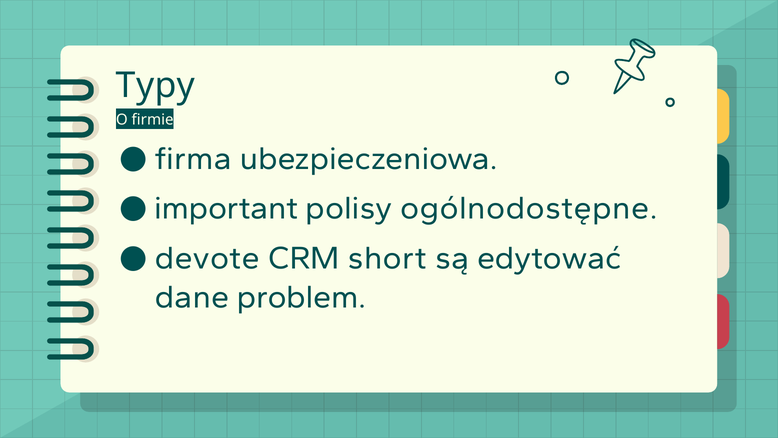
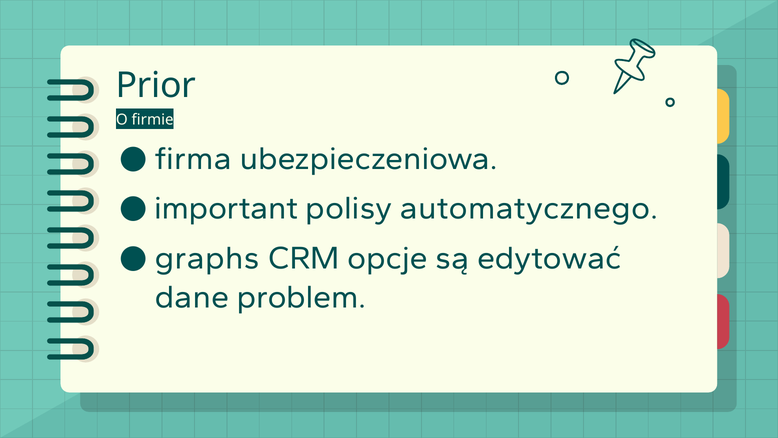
Typy: Typy -> Prior (156, 85)
ogólnodostępne: ogólnodostępne -> automatycznego (529, 208)
devote: devote -> graphs (207, 258)
short: short -> opcje (388, 258)
